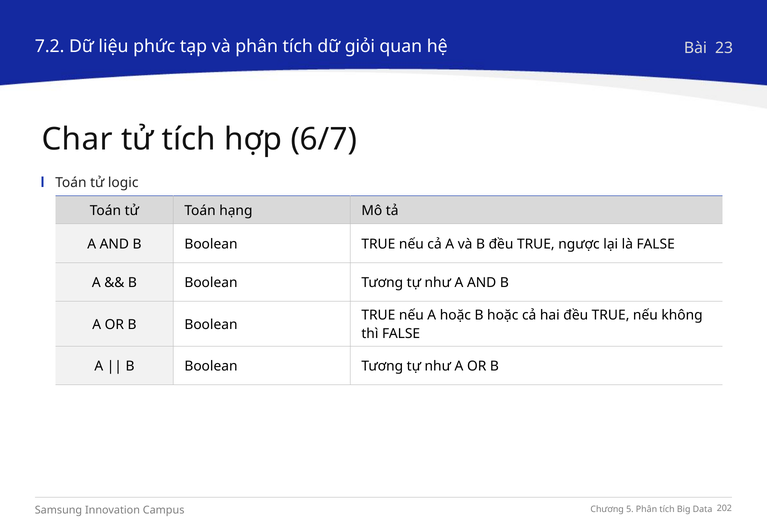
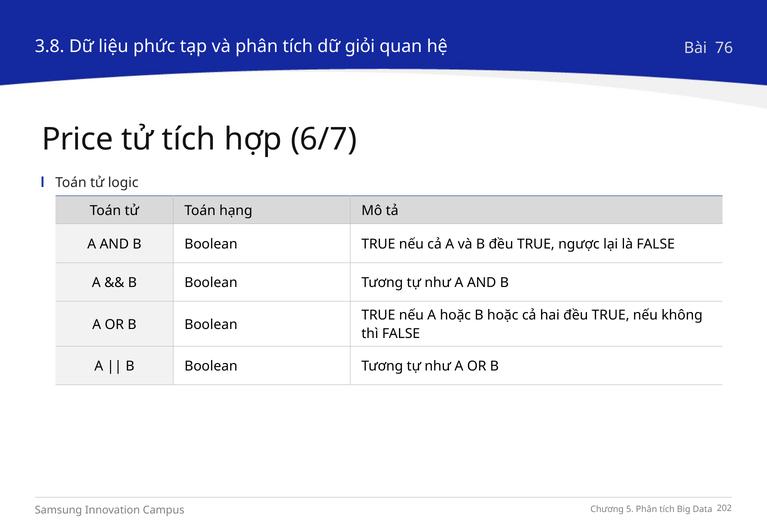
7.2: 7.2 -> 3.8 (50, 47)
23: 23 -> 76 (724, 48)
Char: Char -> Price (77, 139)
